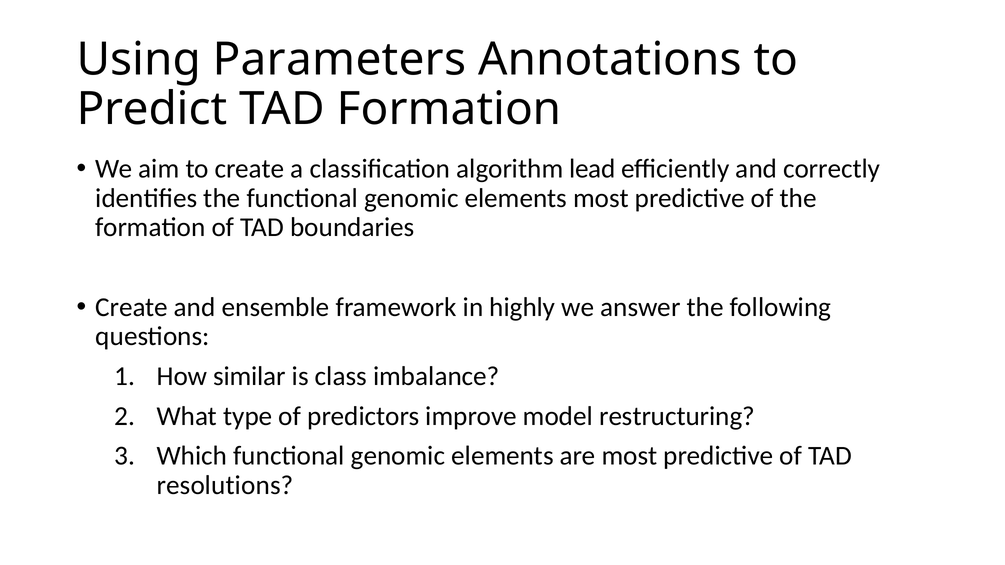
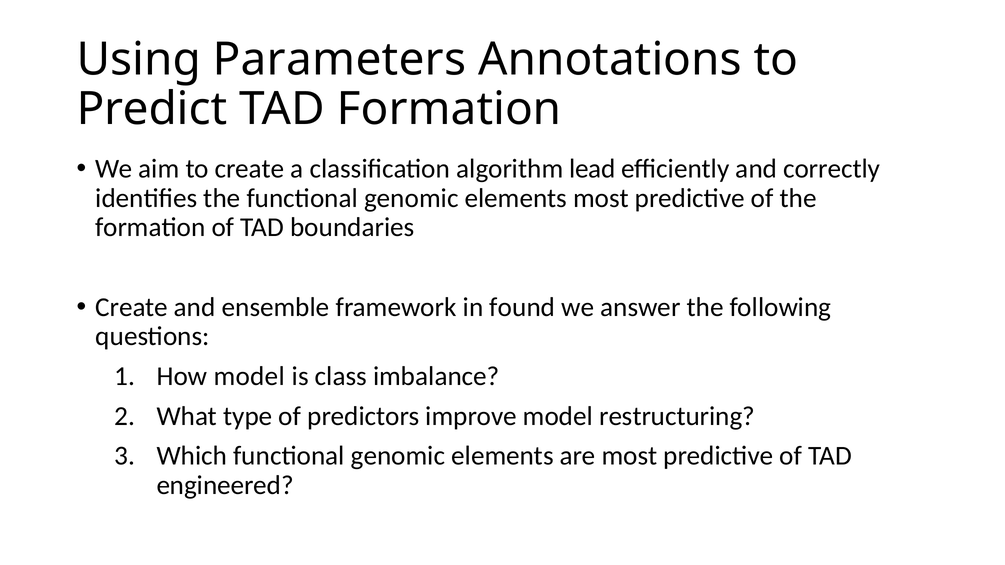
highly: highly -> found (522, 307)
How similar: similar -> model (249, 376)
resolutions: resolutions -> engineered (225, 486)
